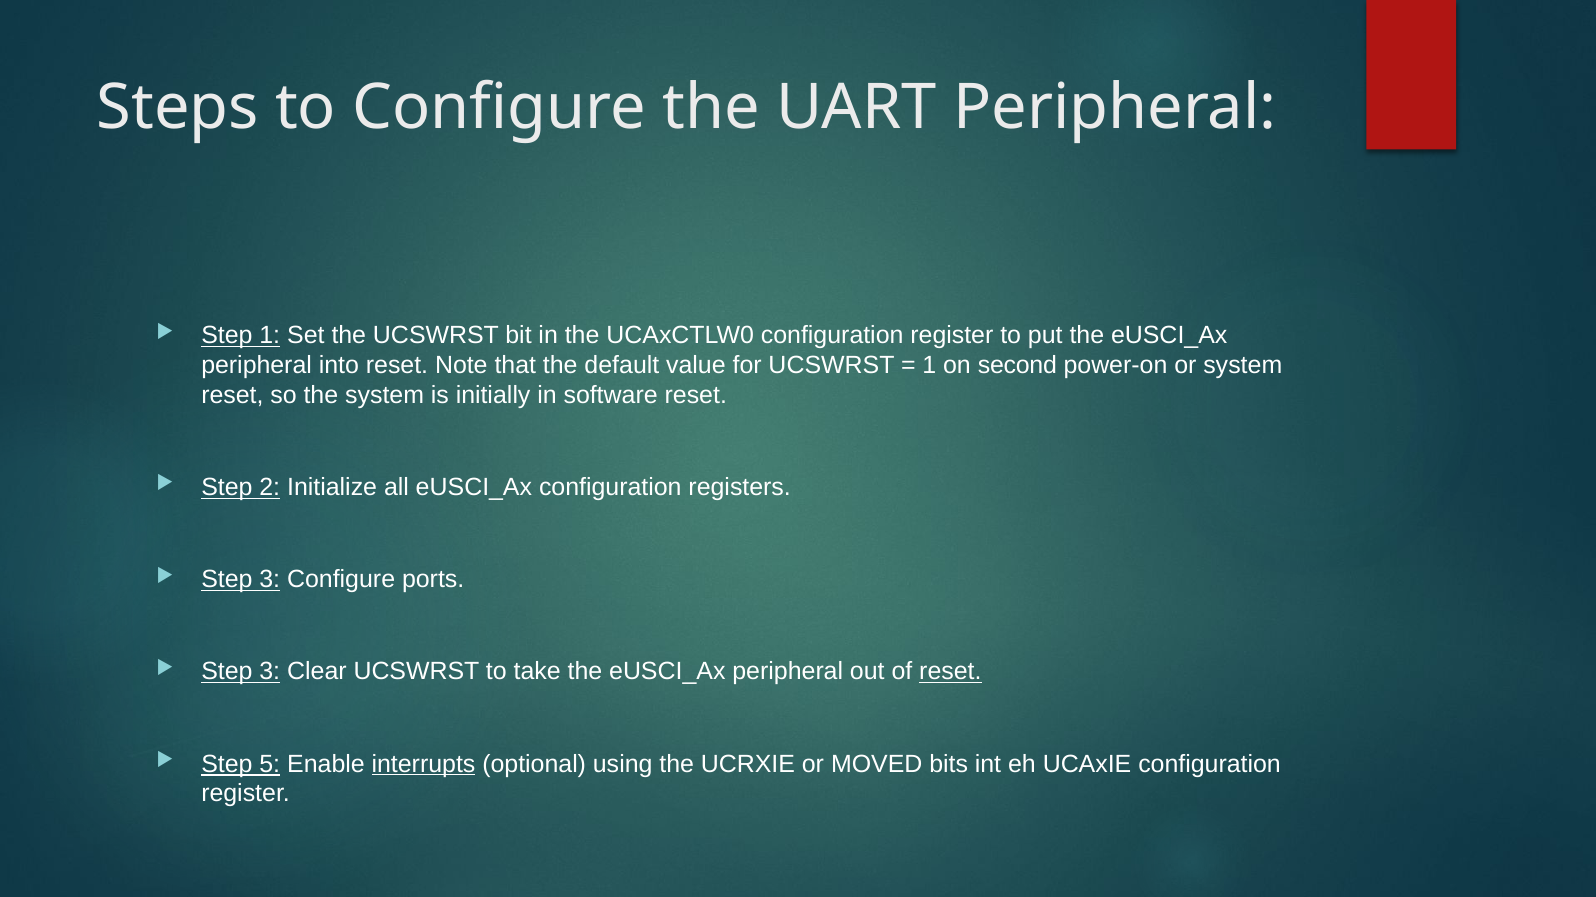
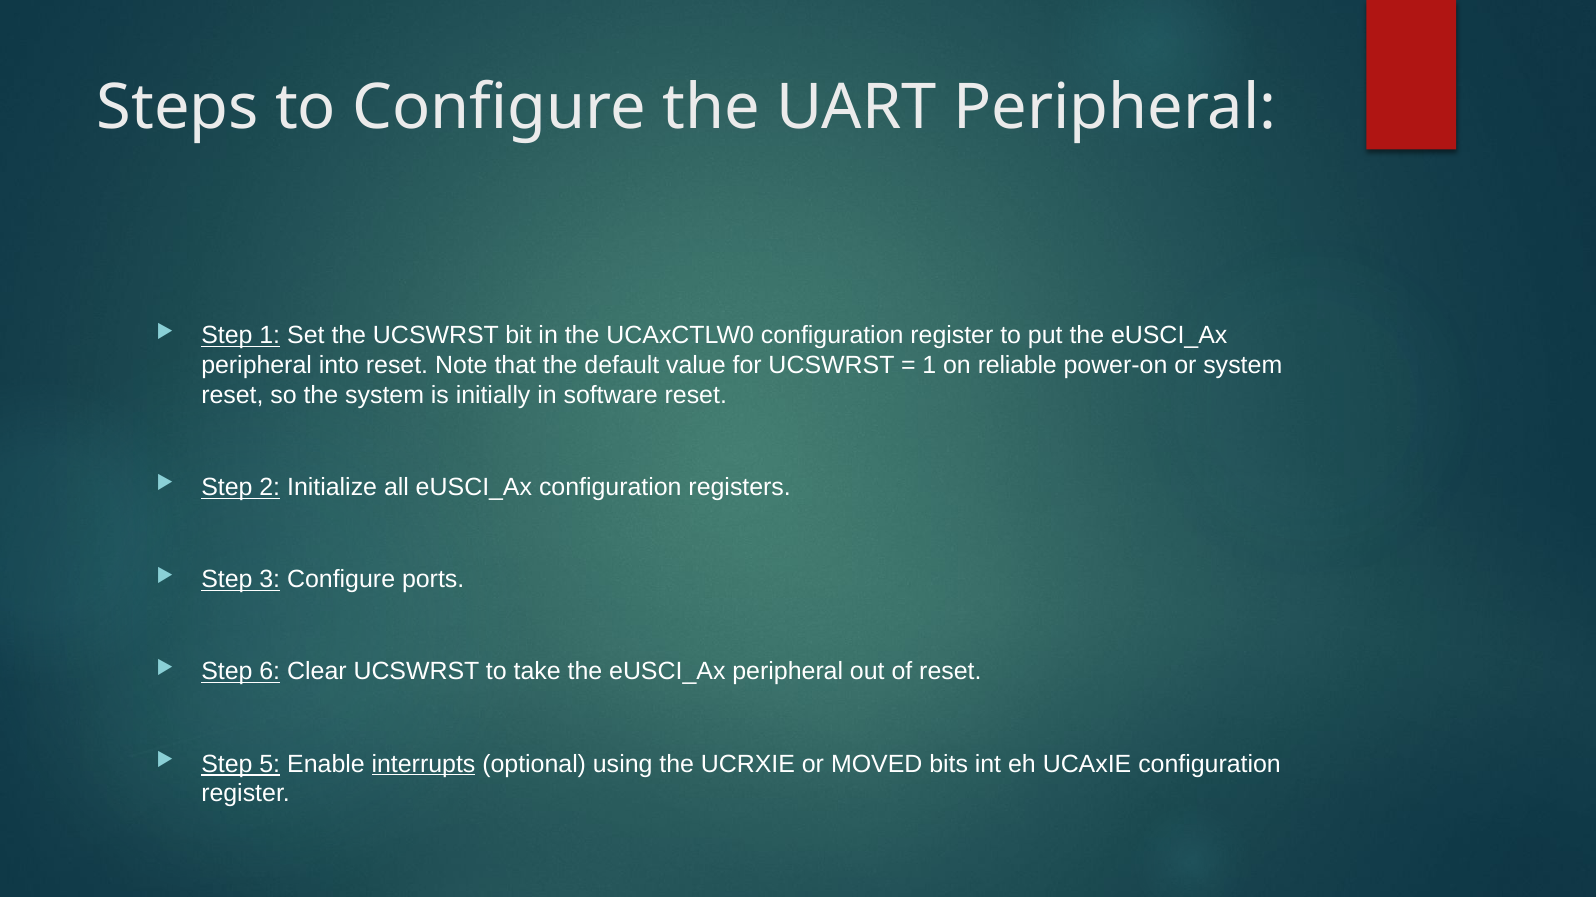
second: second -> reliable (1017, 366)
3: 3 -> 6 (270, 672)
reset underline: present -> none (950, 672)
